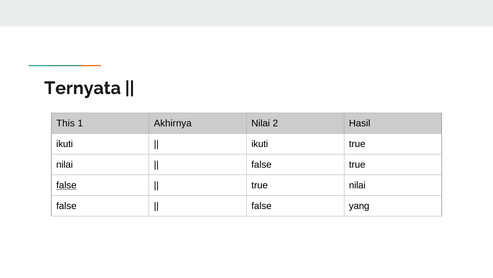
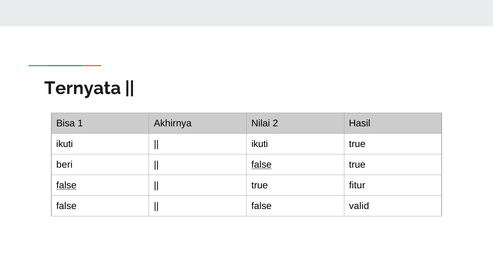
This: This -> Bisa (66, 123)
nilai: nilai -> beri (64, 164)
false underline: none -> present (262, 164)
nilai: nilai -> fitur (357, 185)
yang: yang -> valid (359, 206)
